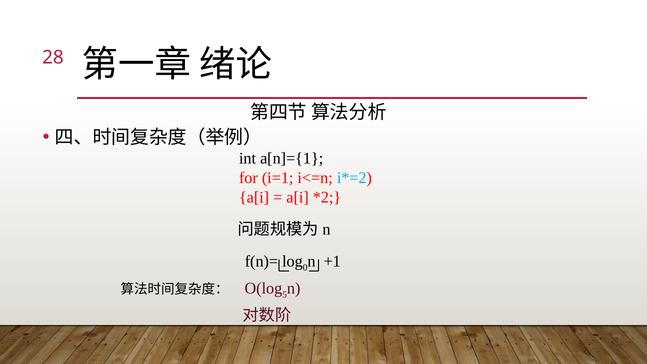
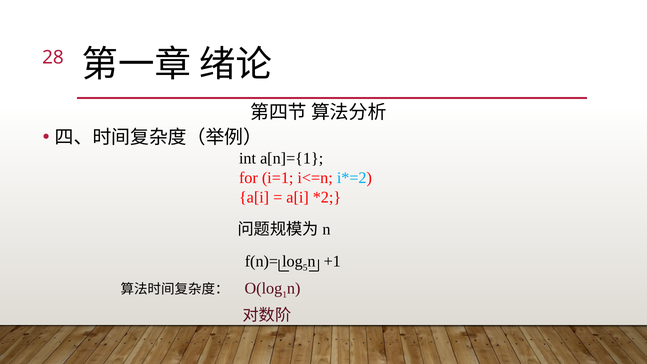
0: 0 -> 5 (305, 267)
5: 5 -> 1 (285, 295)
